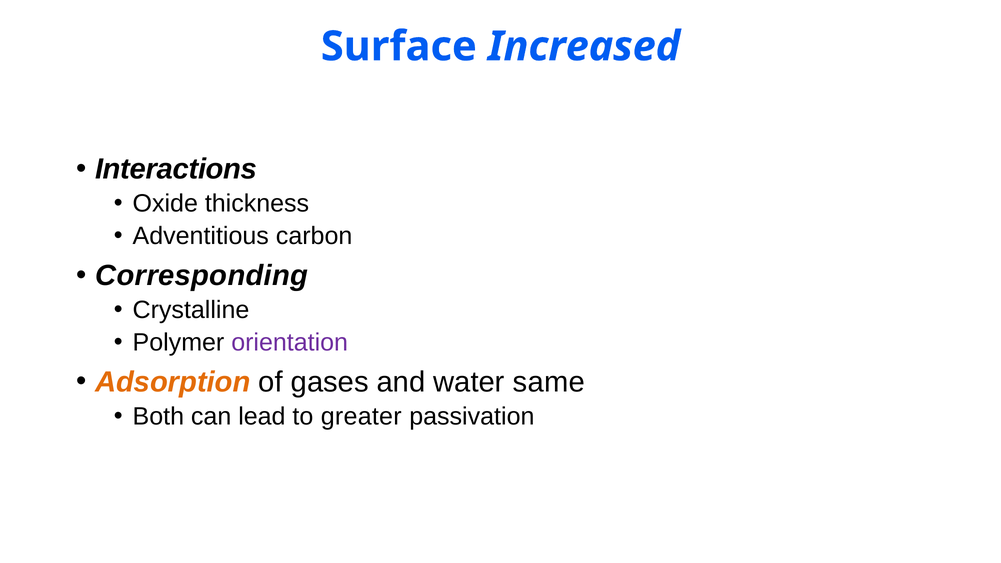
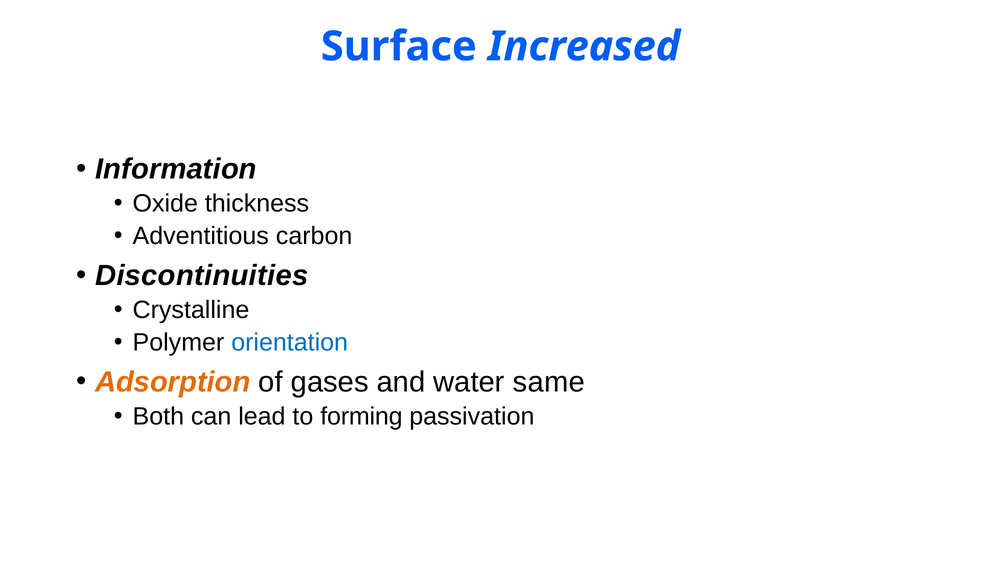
Interactions: Interactions -> Information (176, 169)
Corresponding: Corresponding -> Discontinuities (202, 276)
orientation colour: purple -> blue (290, 342)
greater: greater -> forming (361, 417)
